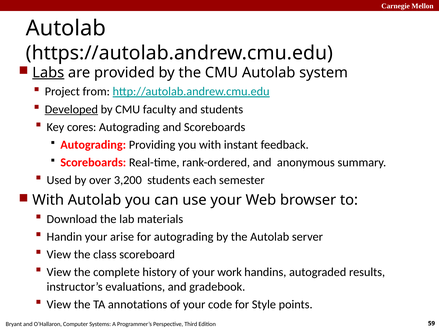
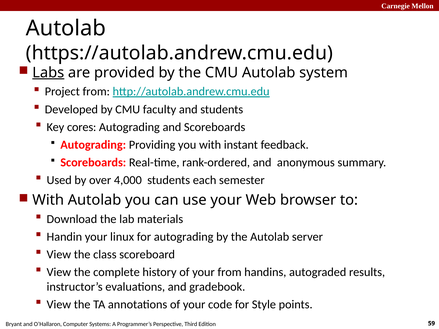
Developed underline: present -> none (71, 110)
3,200: 3,200 -> 4,000 (128, 180)
arise: arise -> linux (122, 237)
your work: work -> from (230, 272)
